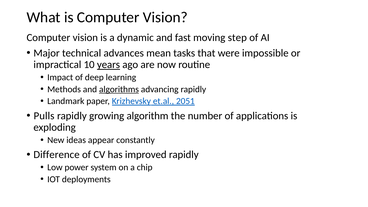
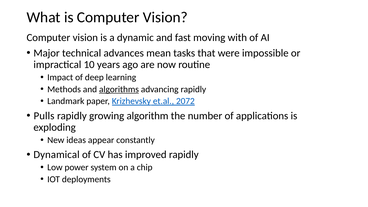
step: step -> with (237, 38)
years underline: present -> none (108, 65)
2051: 2051 -> 2072 (185, 101)
Difference: Difference -> Dynamical (57, 155)
